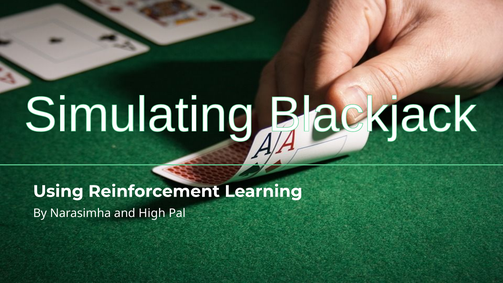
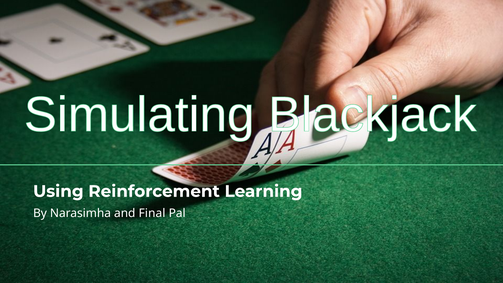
High: High -> Final (152, 213)
